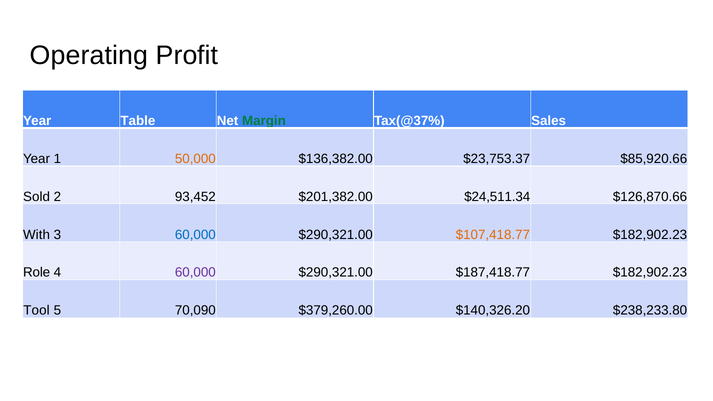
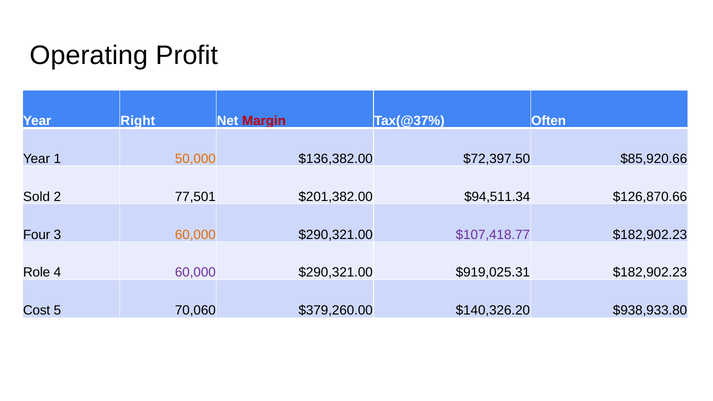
Table: Table -> Right (138, 121)
Margin colour: green -> red (264, 121)
Sales: Sales -> Often (549, 121)
$23,753.37: $23,753.37 -> $72,397.50 (497, 159)
93,452: 93,452 -> 77,501 (195, 197)
$24,511.34: $24,511.34 -> $94,511.34 (497, 197)
With: With -> Four (37, 235)
60,000 colour: blue -> orange (195, 235)
$107,418.77 colour: orange -> purple (493, 235)
$187,418.77: $187,418.77 -> $919,025.31 (493, 273)
Tool: Tool -> Cost (37, 311)
70,090: 70,090 -> 70,060 (195, 311)
$238,233.80: $238,233.80 -> $938,933.80 (650, 311)
